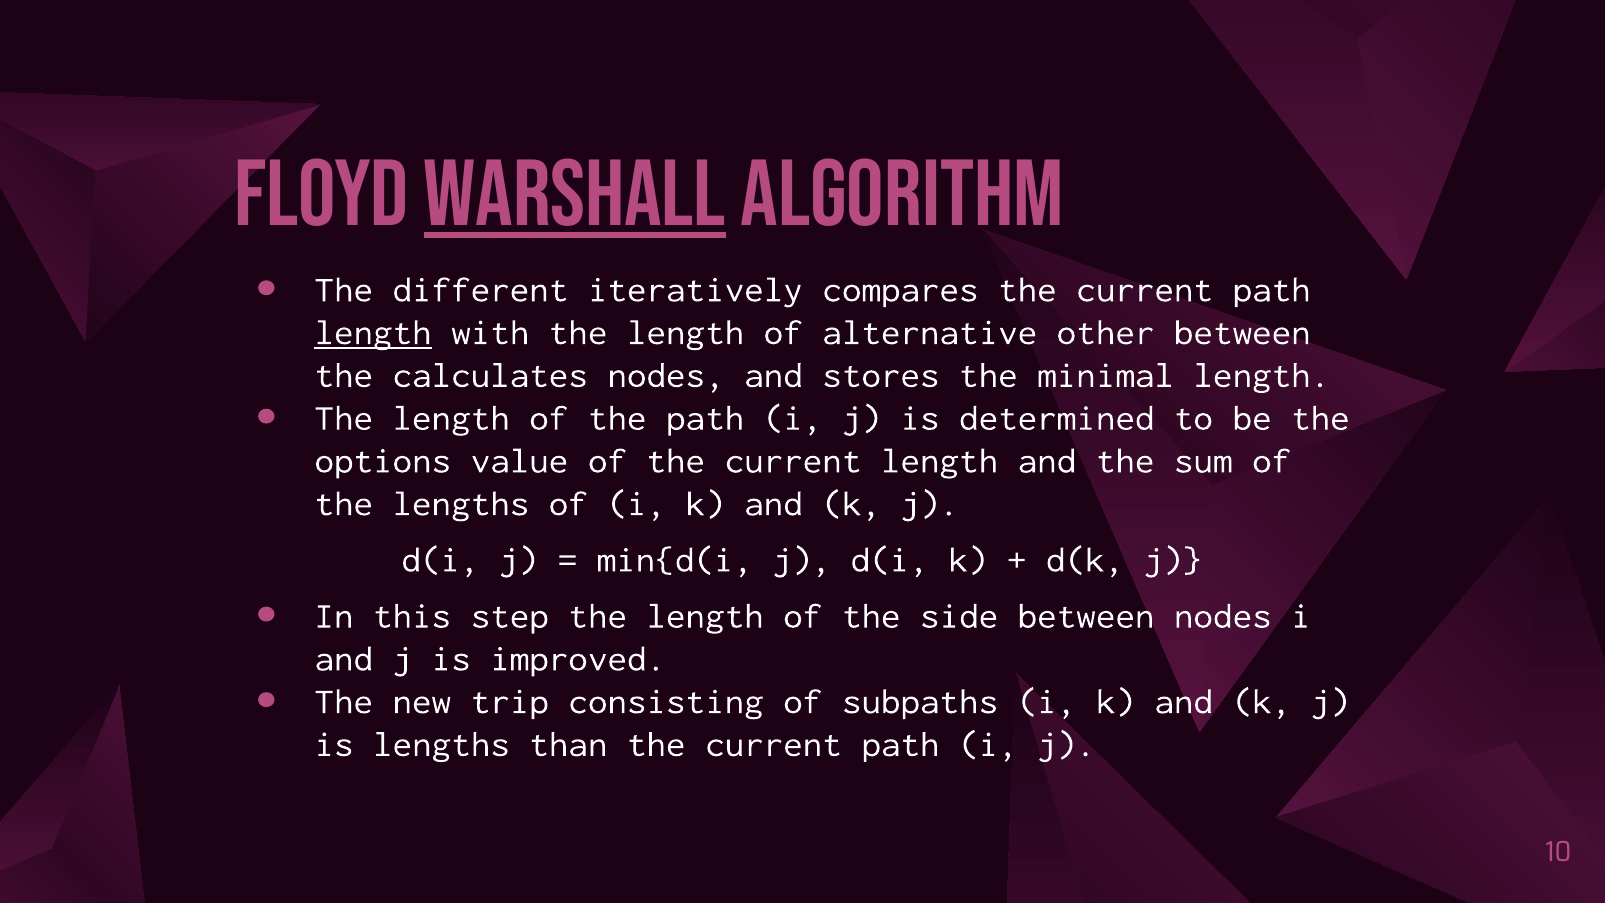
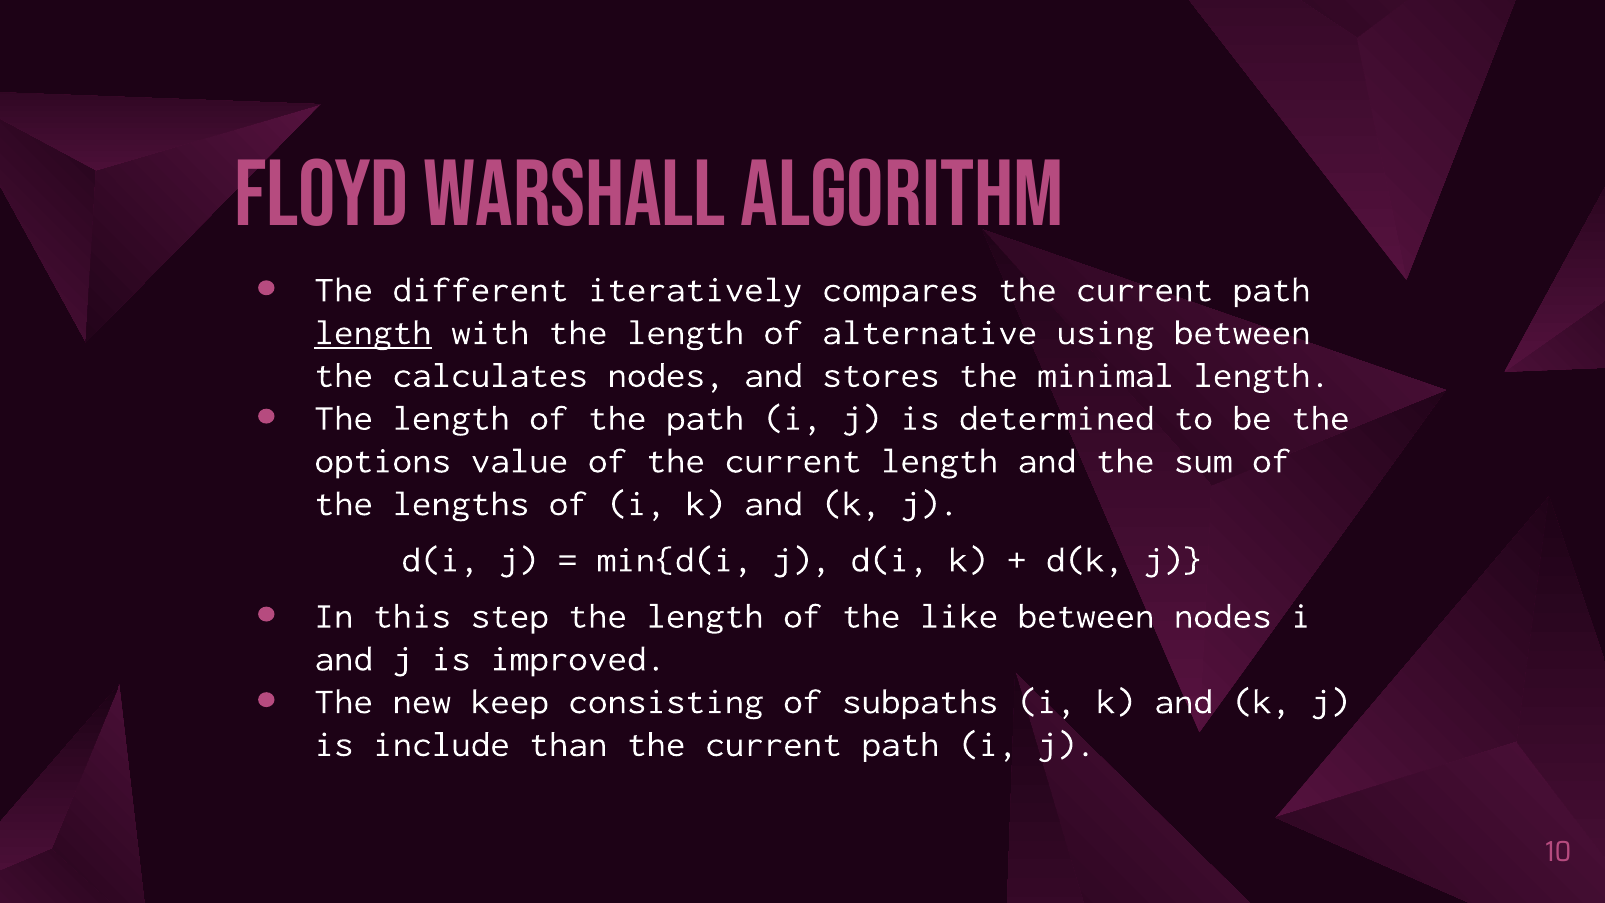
Warshall underline: present -> none (575, 194)
other: other -> using (1106, 332)
side: side -> like (959, 616)
trip: trip -> keep (510, 701)
is lengths: lengths -> include (441, 744)
